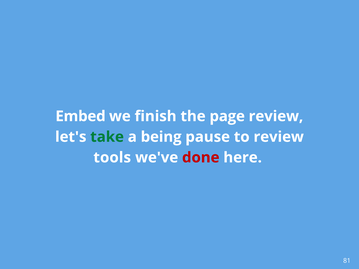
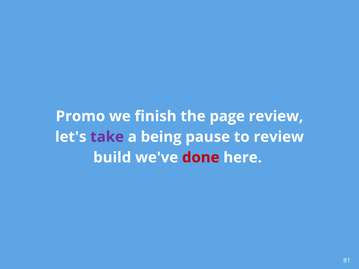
Embed: Embed -> Promo (80, 116)
take colour: green -> purple (107, 137)
tools: tools -> build (112, 158)
